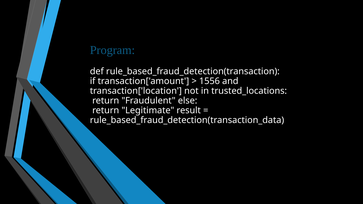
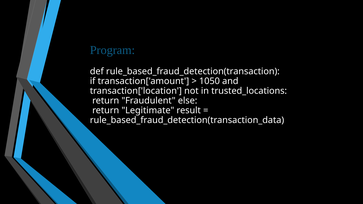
1556: 1556 -> 1050 (209, 81)
